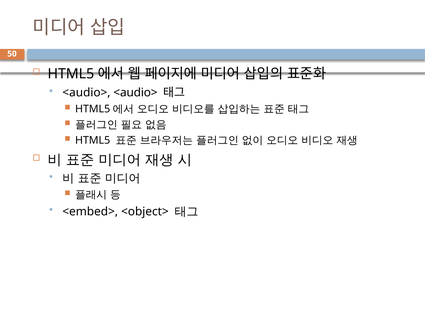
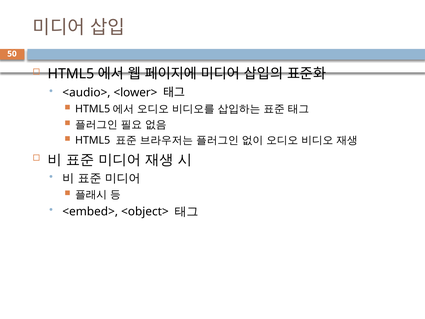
<audio> <audio>: <audio> -> <lower> (135, 93)
